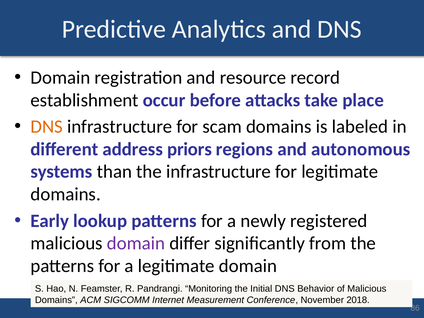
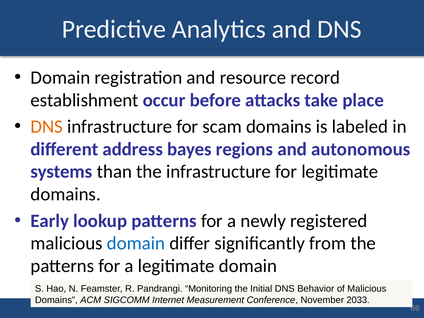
priors: priors -> bayes (190, 149)
domain colour: purple -> blue (136, 243)
2018: 2018 -> 2033 (358, 300)
